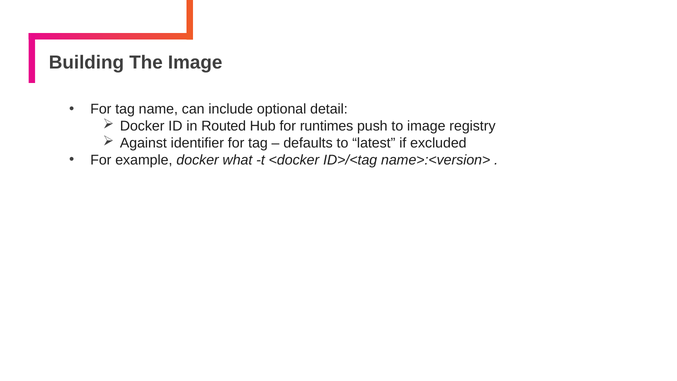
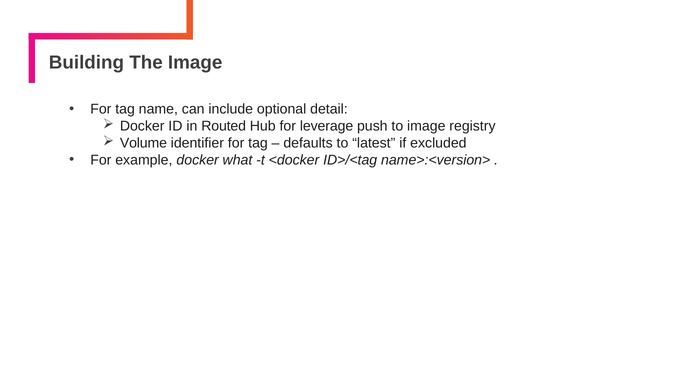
runtimes: runtimes -> leverage (327, 126)
Against: Against -> Volume (143, 143)
